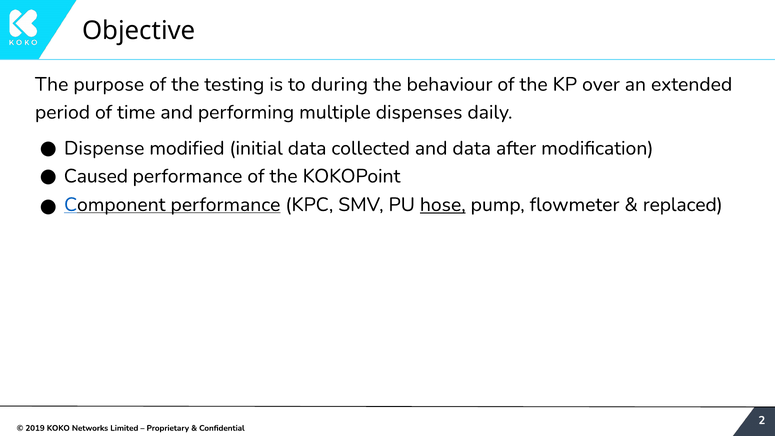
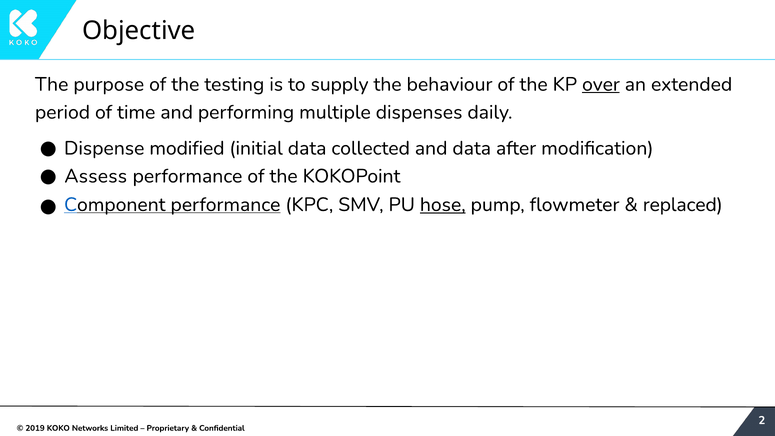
during: during -> supply (340, 84)
over underline: none -> present (601, 84)
Caused: Caused -> Assess (96, 176)
